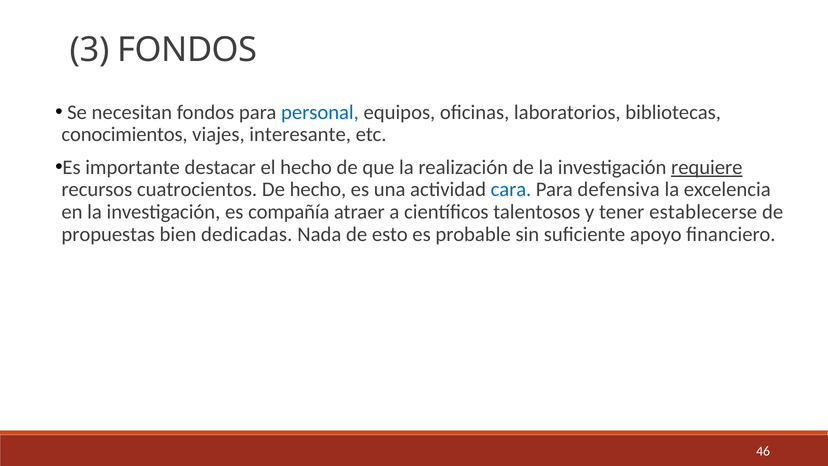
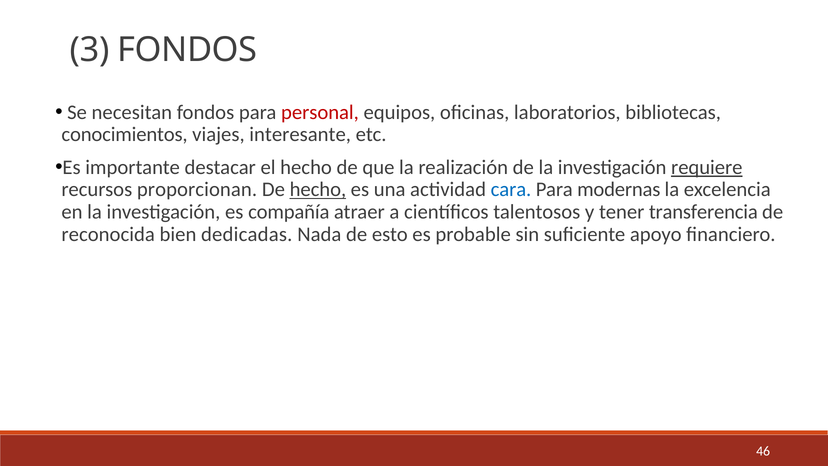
personal colour: blue -> red (320, 112)
cuatrocientos: cuatrocientos -> proporcionan (197, 190)
hecho underline: none -> present (318, 190)
defensiva: defensiva -> modernas (619, 190)
establecerse: establecerse -> transferencia (703, 212)
propuestas: propuestas -> reconocida (108, 234)
